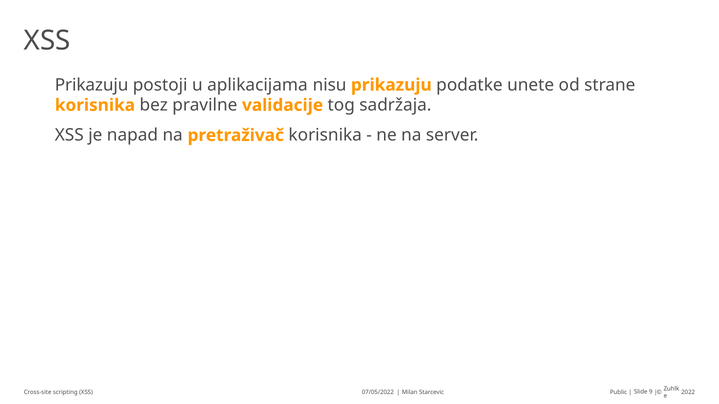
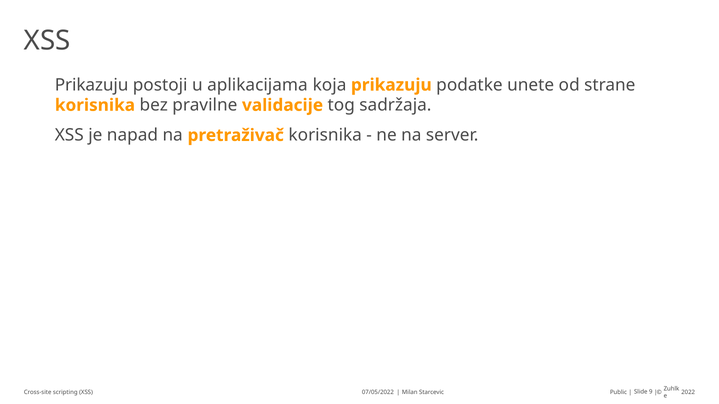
nisu: nisu -> koja (330, 85)
